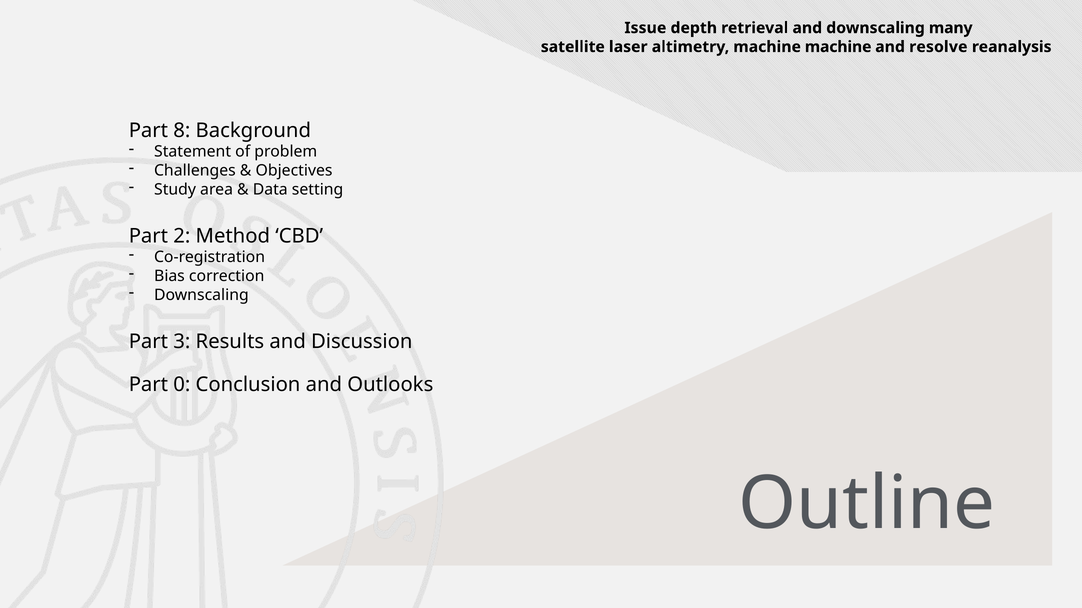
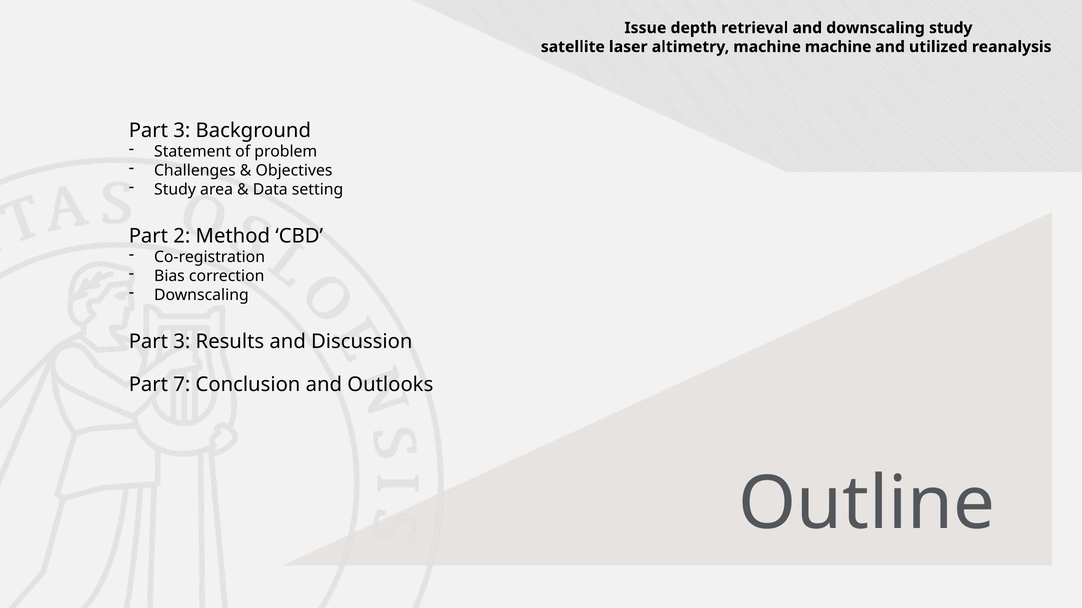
downscaling many: many -> study (951, 28)
resolve: resolve -> utilized (938, 47)
8: 8 -> 3 (182, 131)
0: 0 -> 7 (182, 385)
